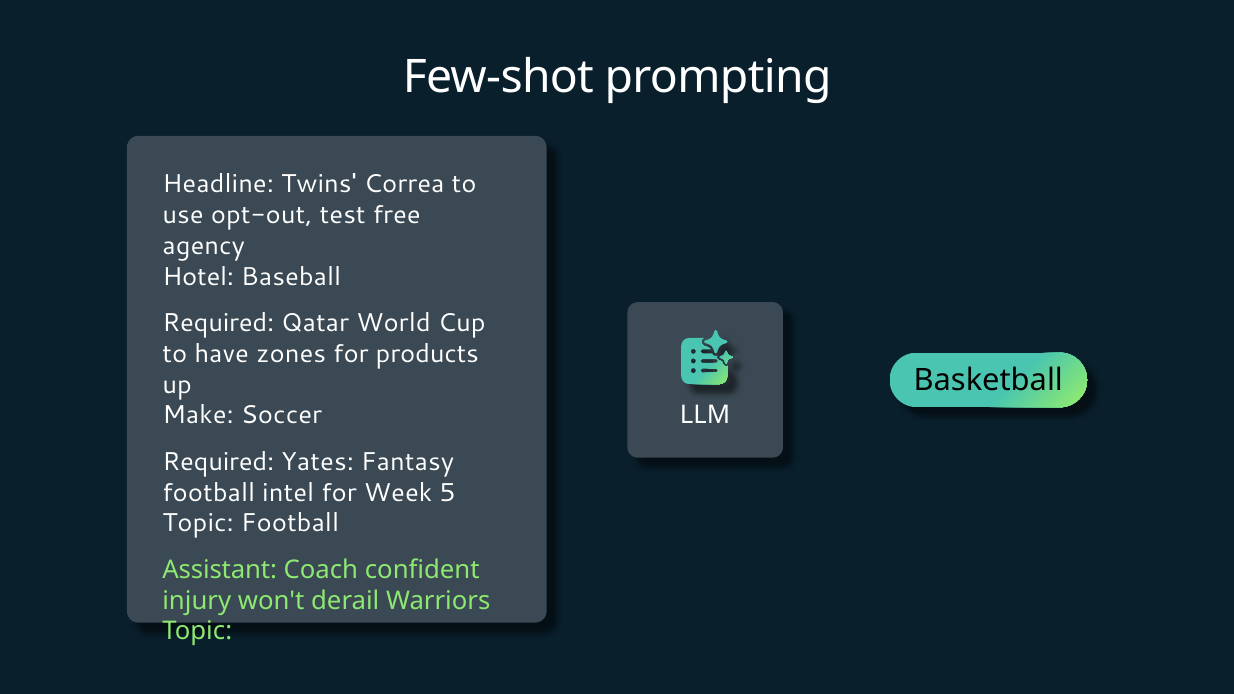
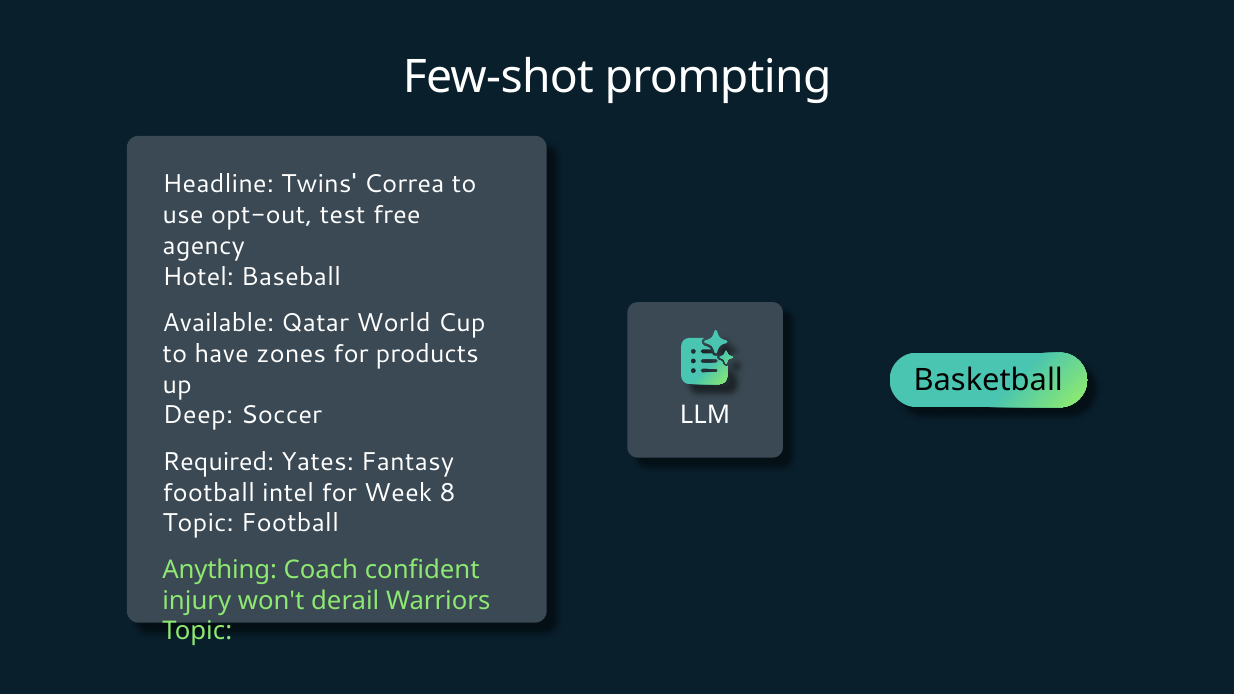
Required: Required -> Available (218, 323)
Make: Make -> Deep (198, 415)
5: 5 -> 8 (448, 493)
Assistant: Assistant -> Anything (220, 570)
